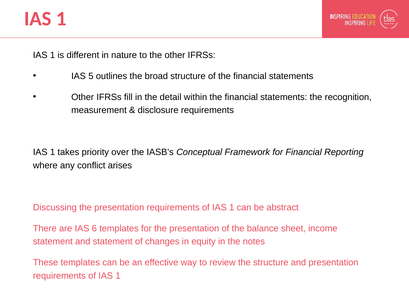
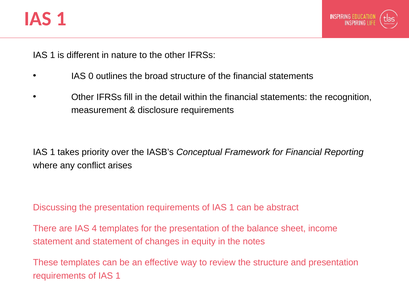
5: 5 -> 0 (91, 76)
6: 6 -> 4 (94, 228)
